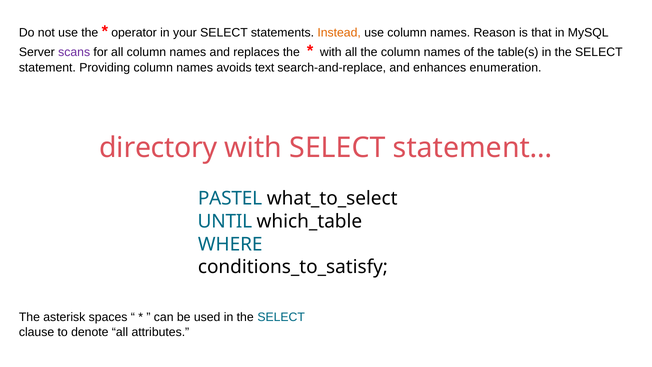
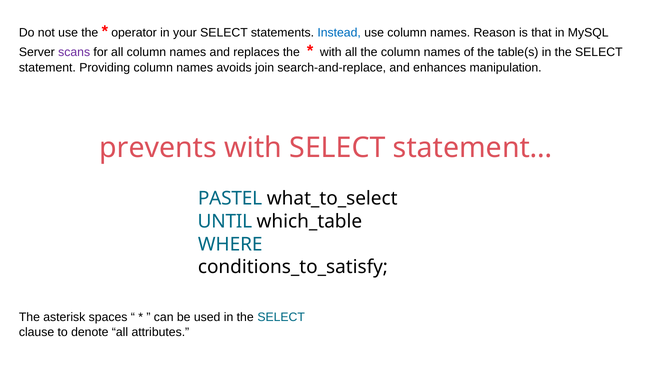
Instead colour: orange -> blue (339, 32)
text: text -> join (265, 67)
enumeration: enumeration -> manipulation (506, 67)
directory: directory -> prevents (158, 148)
